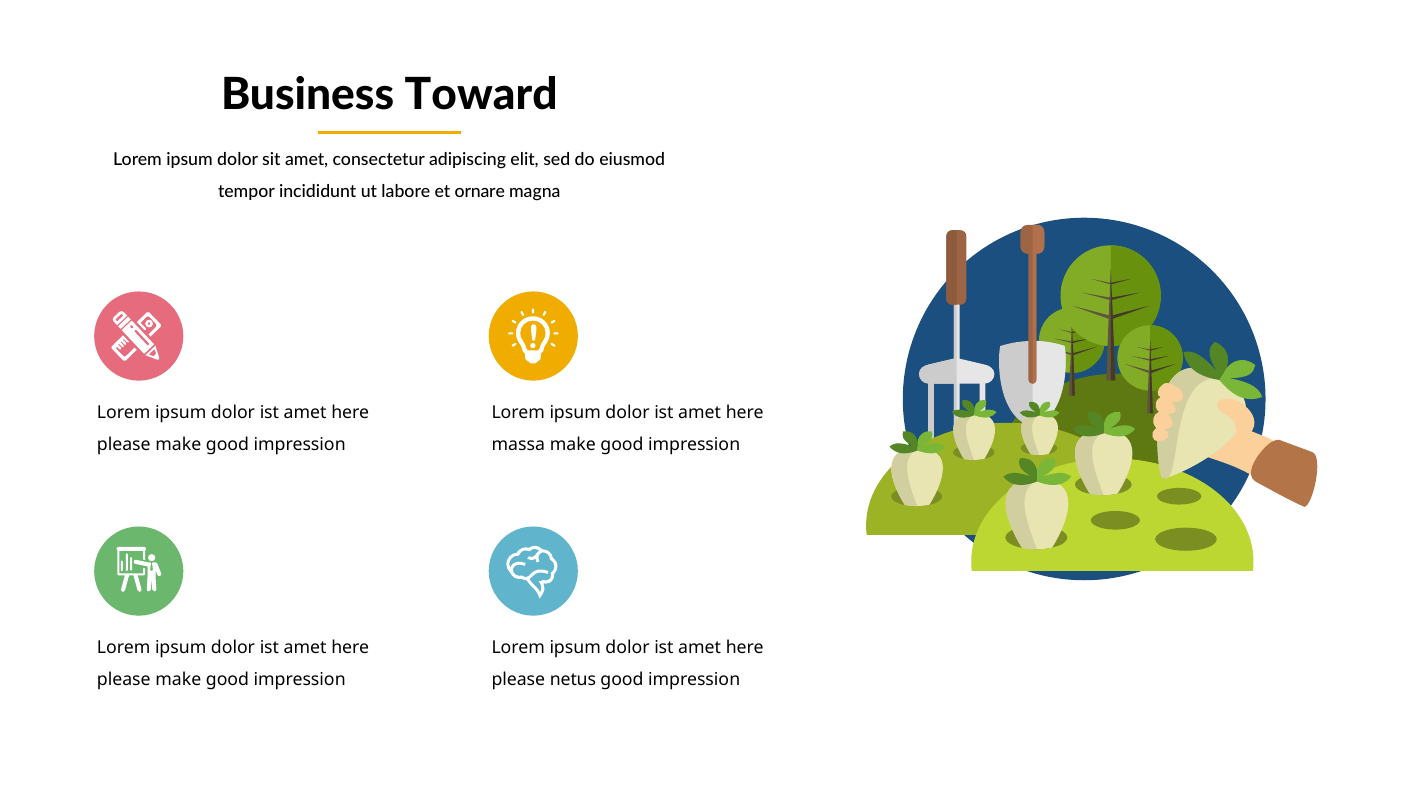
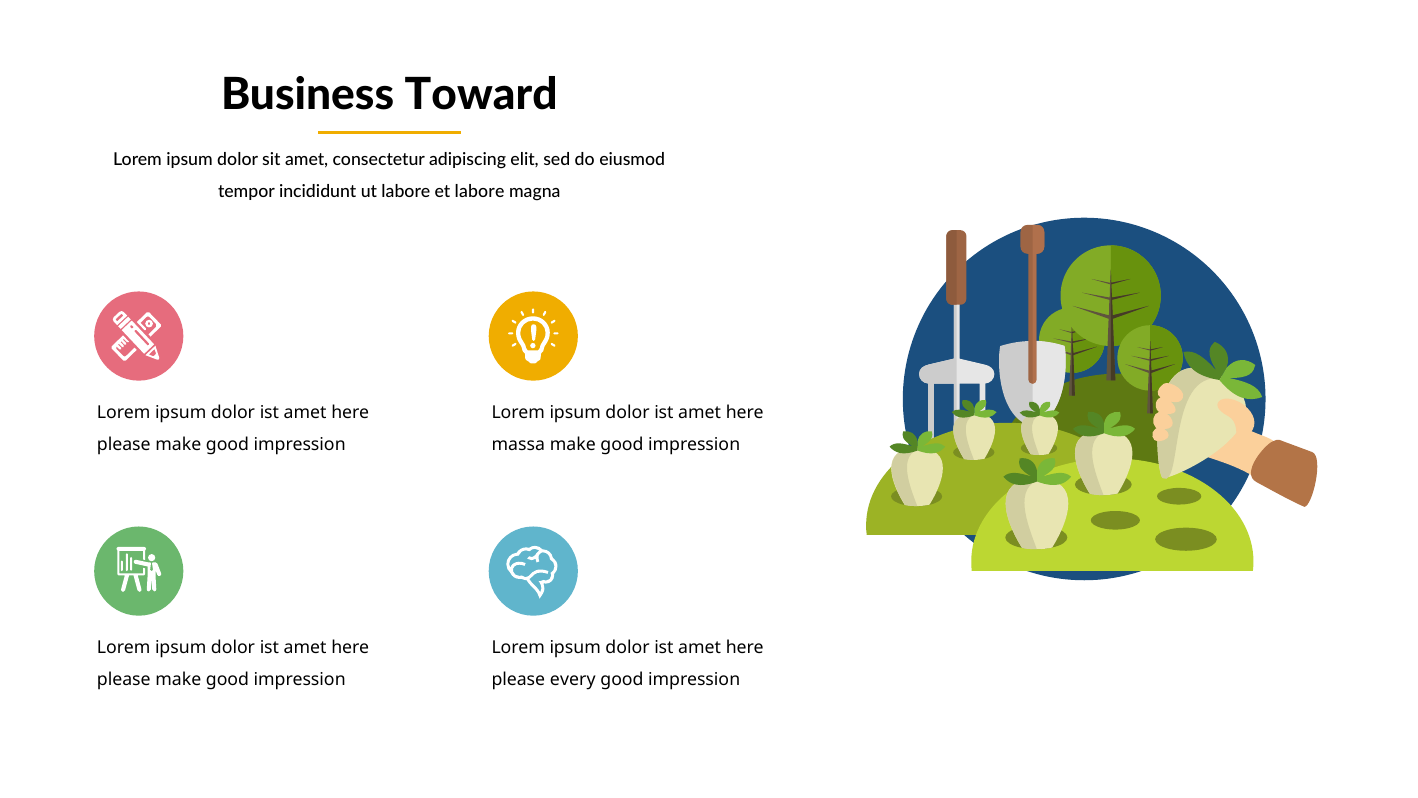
et ornare: ornare -> labore (480, 192)
netus: netus -> every (573, 679)
